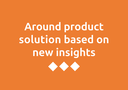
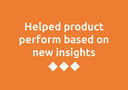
Around: Around -> Helped (43, 27)
solution: solution -> perform (40, 40)
